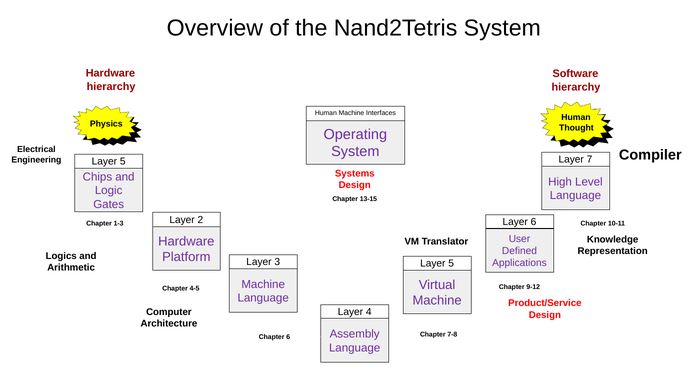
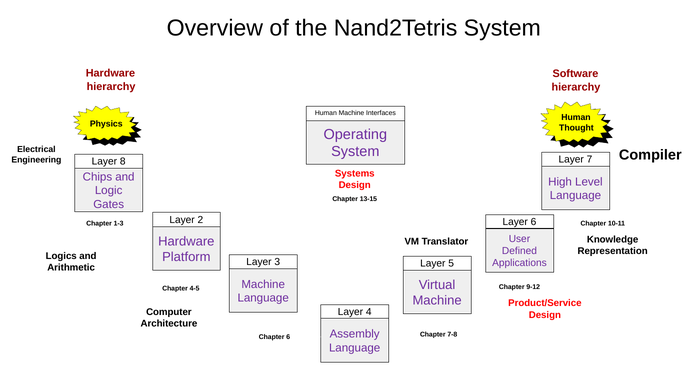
5: 5 -> 8 (123, 162)
